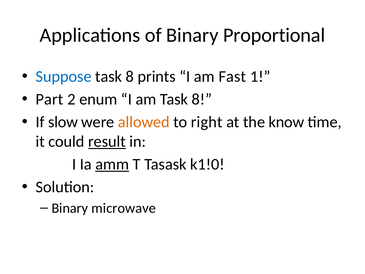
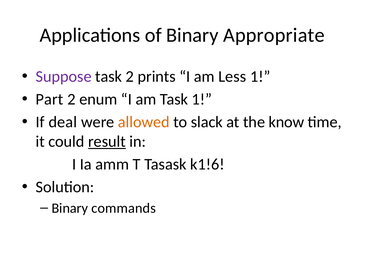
Proportional: Proportional -> Appropriate (274, 35)
Suppose colour: blue -> purple (64, 77)
8: 8 -> 2 (130, 77)
Fast: Fast -> Less (232, 77)
am Task 8: 8 -> 1 (202, 99)
slow: slow -> deal (63, 122)
right: right -> slack (207, 122)
amm underline: present -> none (112, 164)
k1!0: k1!0 -> k1!6 (207, 164)
microwave: microwave -> commands (124, 208)
